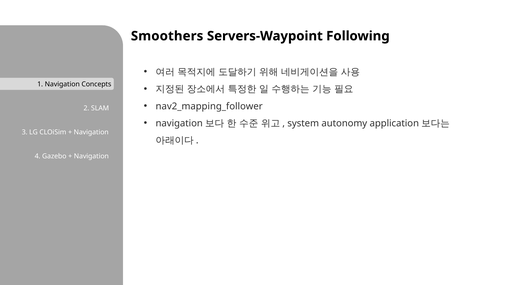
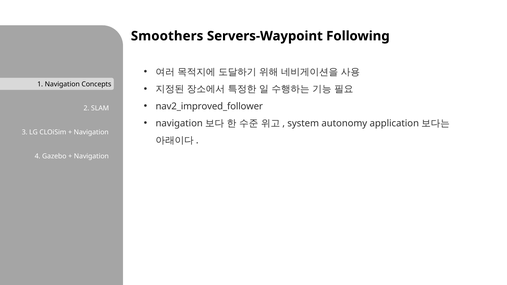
nav2_mapping_follower: nav2_mapping_follower -> nav2_improved_follower (209, 106)
